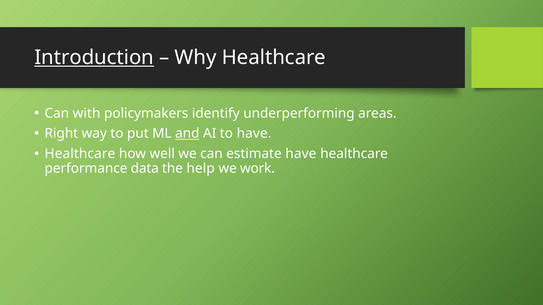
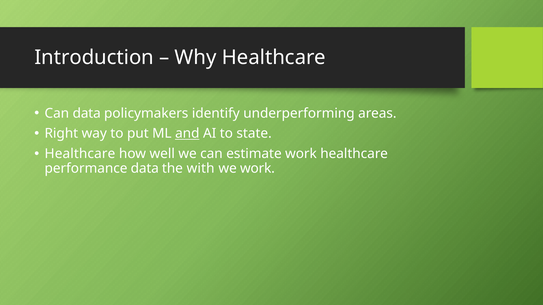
Introduction underline: present -> none (94, 57)
Can with: with -> data (87, 113)
to have: have -> state (254, 134)
estimate have: have -> work (301, 154)
help: help -> with (201, 169)
